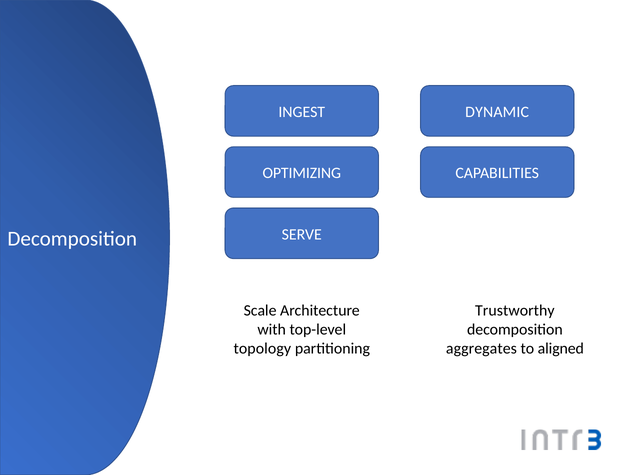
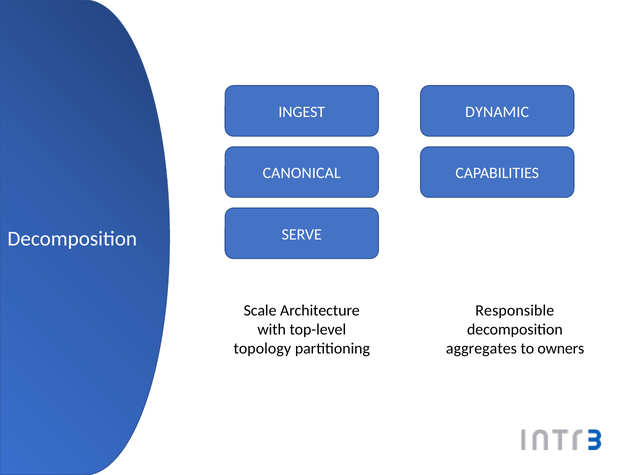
OPTIMIZING: OPTIMIZING -> CANONICAL (302, 173)
Trustworthy: Trustworthy -> Responsible (515, 311)
aligned: aligned -> owners (561, 349)
